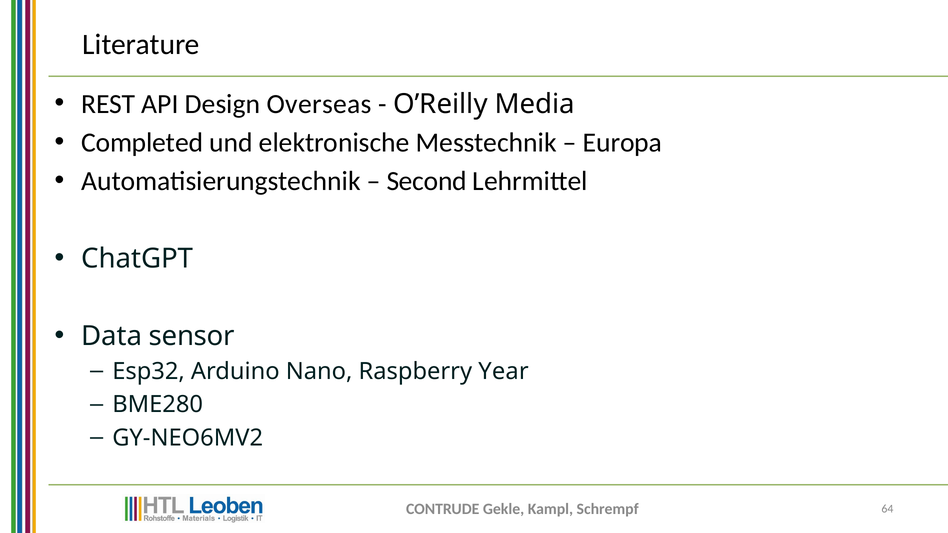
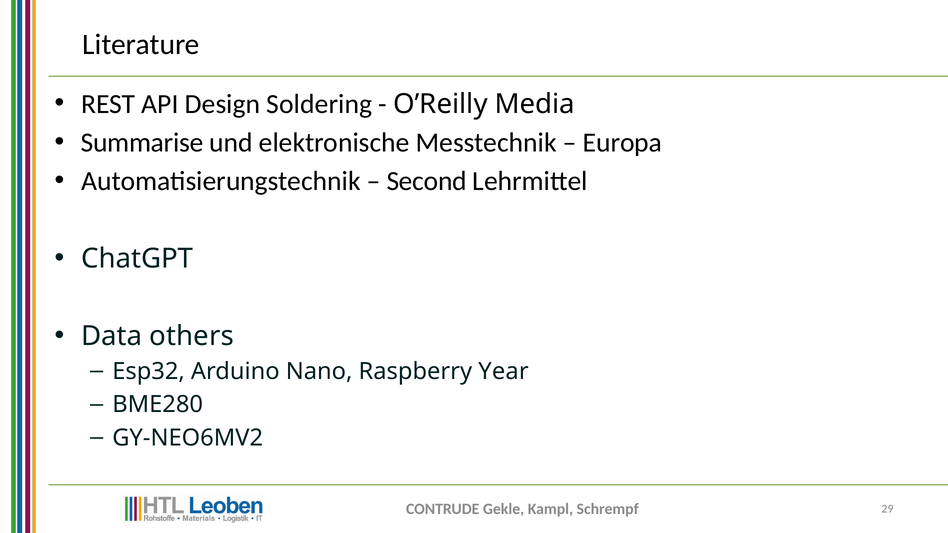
Overseas: Overseas -> Soldering (319, 104)
Completed: Completed -> Summarise (142, 143)
sensor: sensor -> others (192, 336)
64: 64 -> 29 (887, 509)
